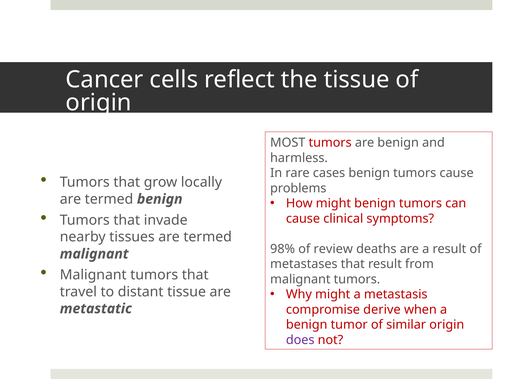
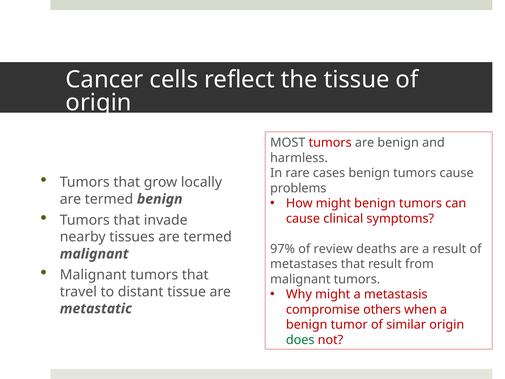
98%: 98% -> 97% (283, 249)
derive: derive -> others (382, 309)
does colour: purple -> green (300, 340)
